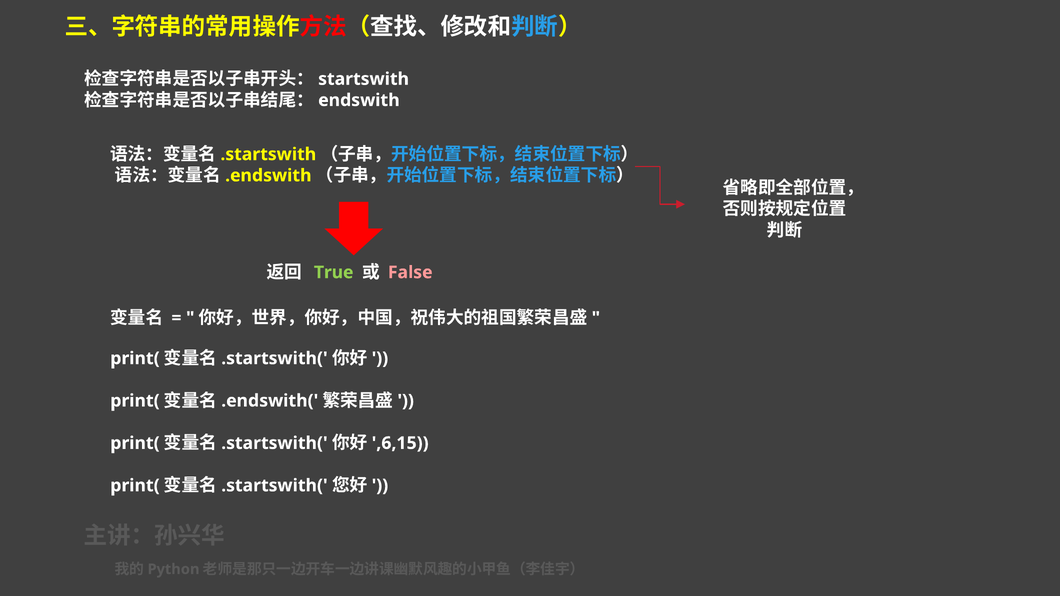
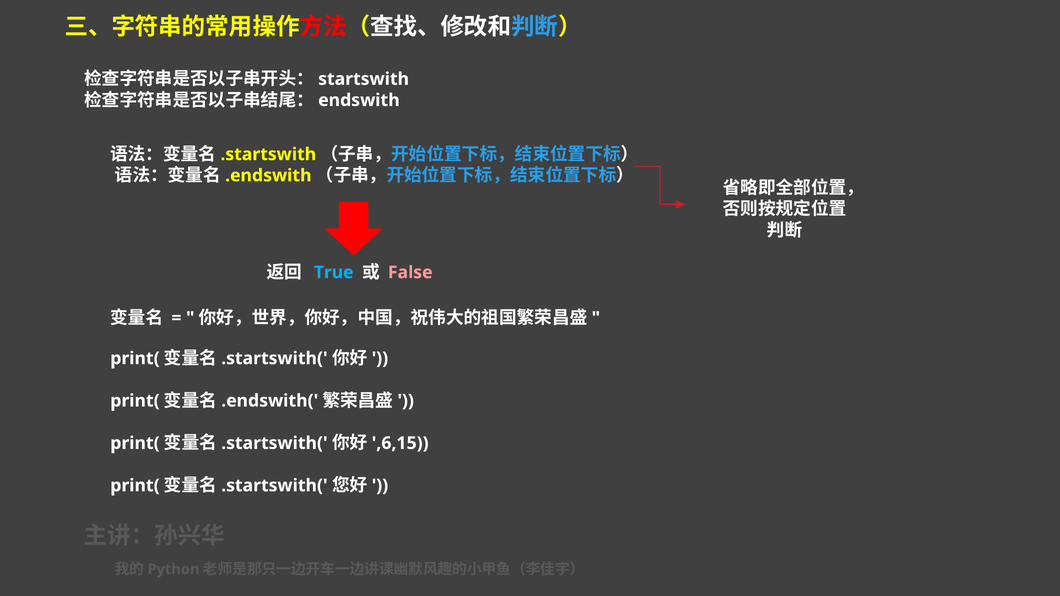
True colour: light green -> light blue (334, 273)
